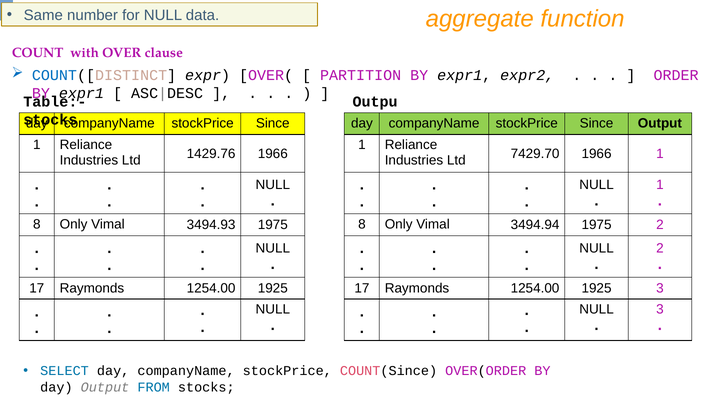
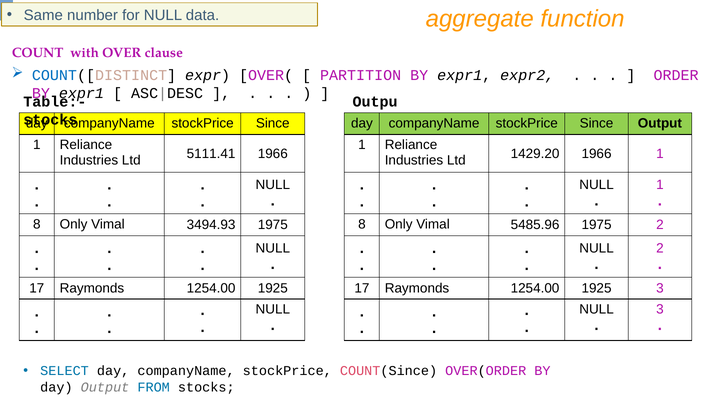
1429.76: 1429.76 -> 5111.41 (211, 154)
7429.70: 7429.70 -> 1429.20 (535, 154)
3494.94: 3494.94 -> 5485.96 (535, 225)
